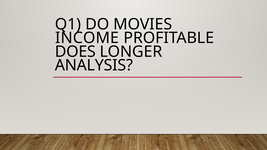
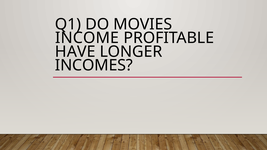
DOES: DOES -> HAVE (75, 52)
ANALYSIS: ANALYSIS -> INCOMES (94, 65)
